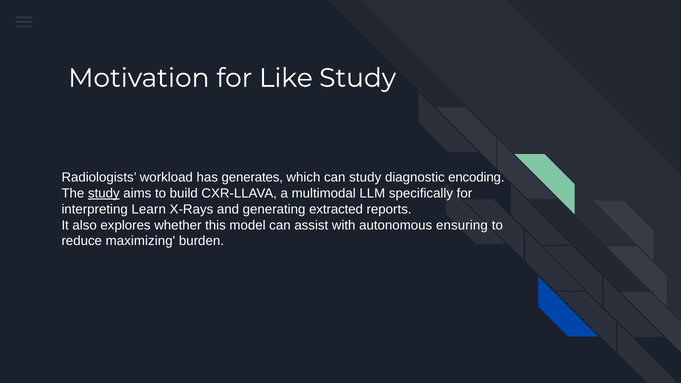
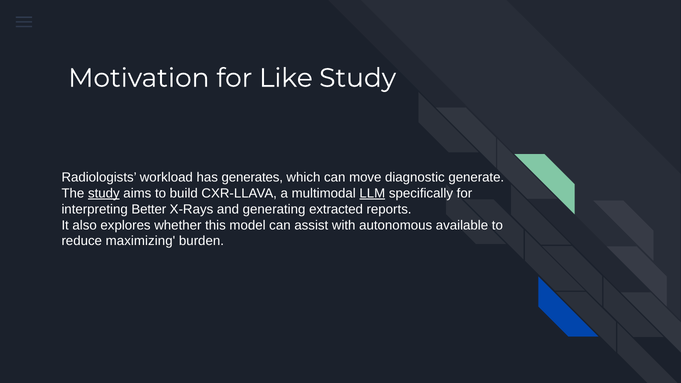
can study: study -> move (365, 178)
encoding: encoding -> generate (476, 178)
LLM underline: none -> present (372, 193)
Learn: Learn -> Better (149, 209)
ensuring: ensuring -> available (462, 225)
